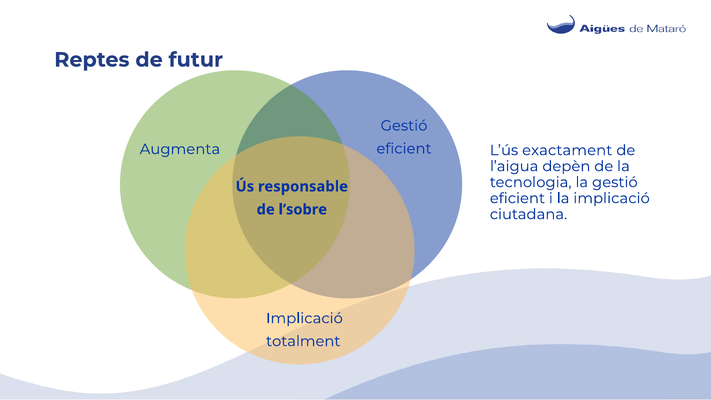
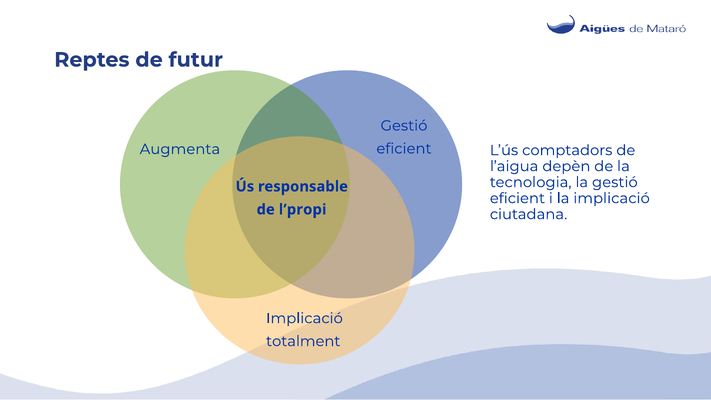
exactament: exactament -> comptadors (567, 150)
l’sobre: l’sobre -> l’propi (303, 209)
